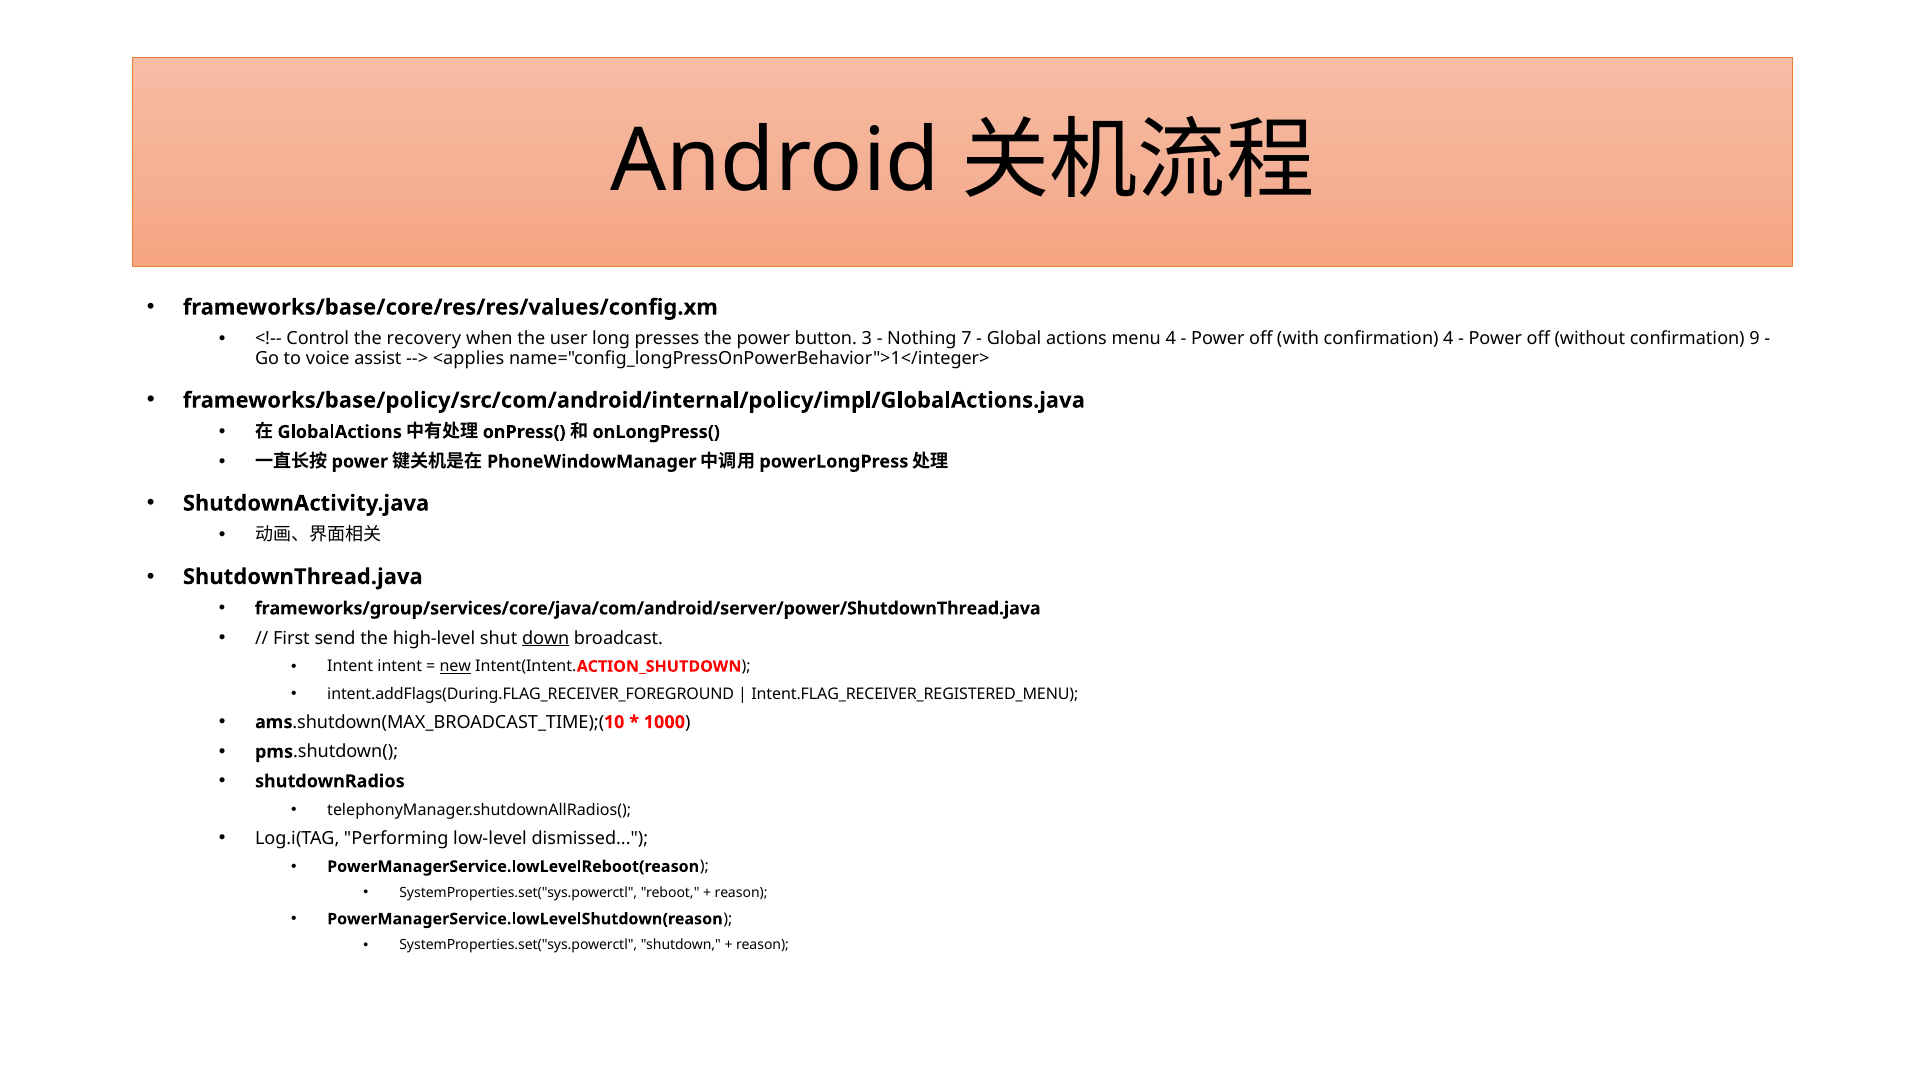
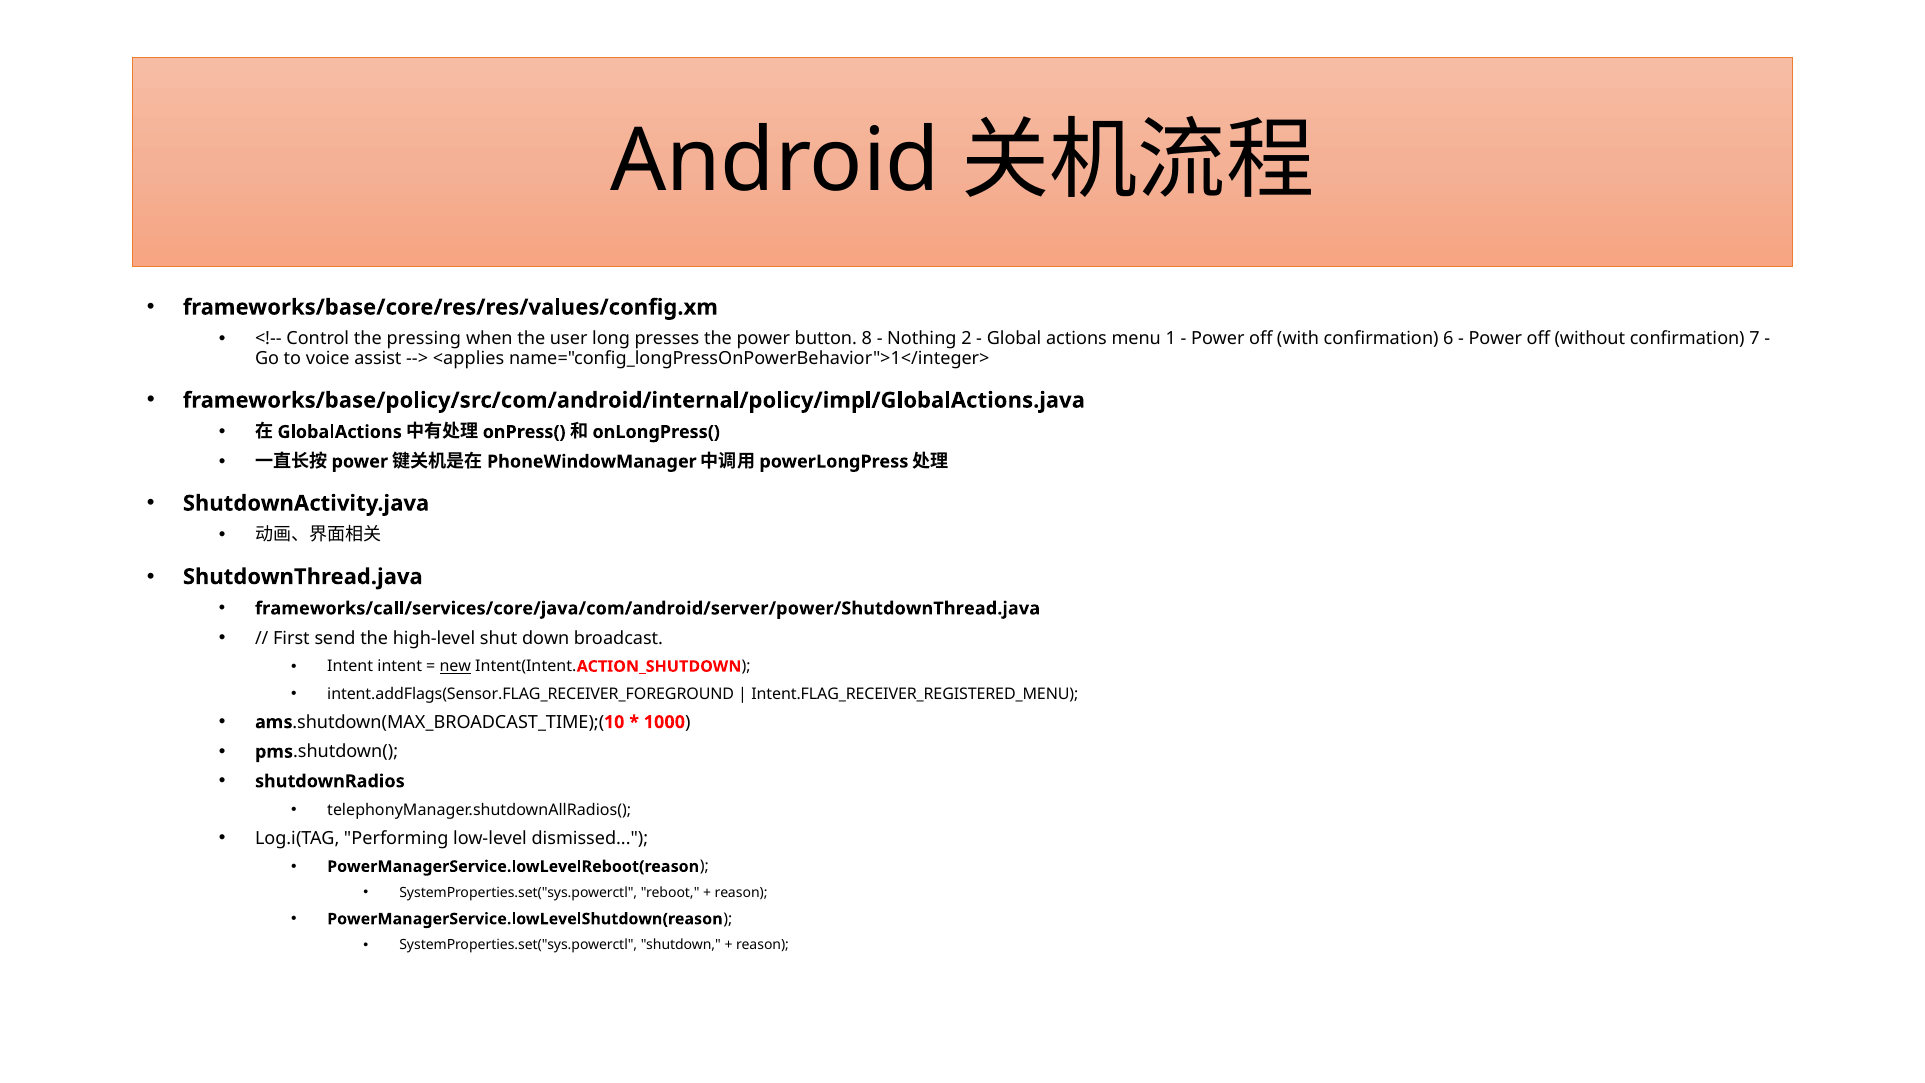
recovery: recovery -> pressing (424, 339)
3: 3 -> 8 (867, 339)
7: 7 -> 2 (966, 339)
menu 4: 4 -> 1 (1171, 339)
confirmation 4: 4 -> 6 (1448, 339)
9: 9 -> 7 (1754, 339)
frameworks/group/services/core/java/com/android/server/power/ShutdownThread.java: frameworks/group/services/core/java/com/android/server/power/ShutdownThread.java -> frameworks/call/services/core/java/com/android/server/power/ShutdownThread.java (648, 608)
down underline: present -> none (546, 638)
intent.addFlags(During.FLAG_RECEIVER_FOREGROUND: intent.addFlags(During.FLAG_RECEIVER_FOREGROUND -> intent.addFlags(Sensor.FLAG_RECEIVER_FOREGROUND (531, 694)
